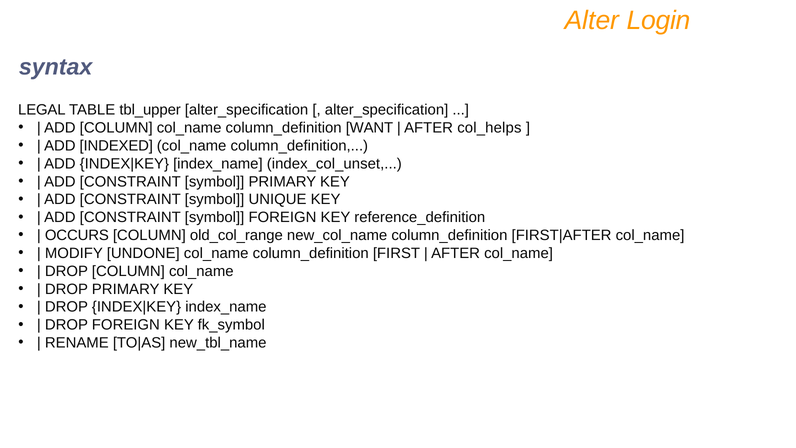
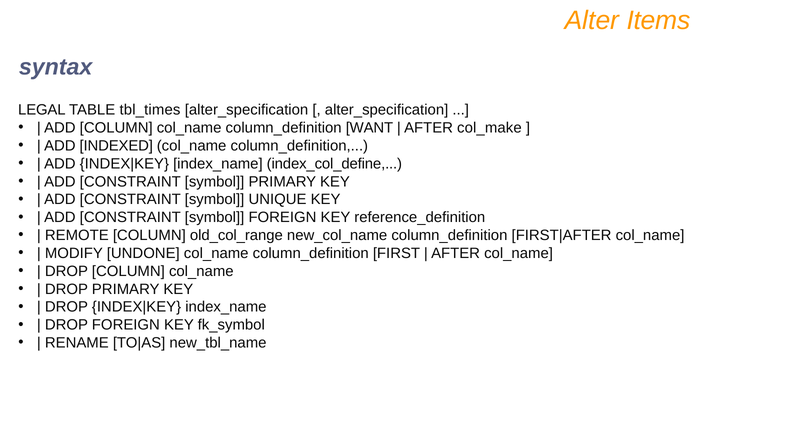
Login: Login -> Items (659, 21)
tbl_upper: tbl_upper -> tbl_times (150, 110)
col_helps: col_helps -> col_make (489, 128)
index_col_unset: index_col_unset -> index_col_define (334, 164)
OCCURS: OCCURS -> REMOTE (77, 235)
